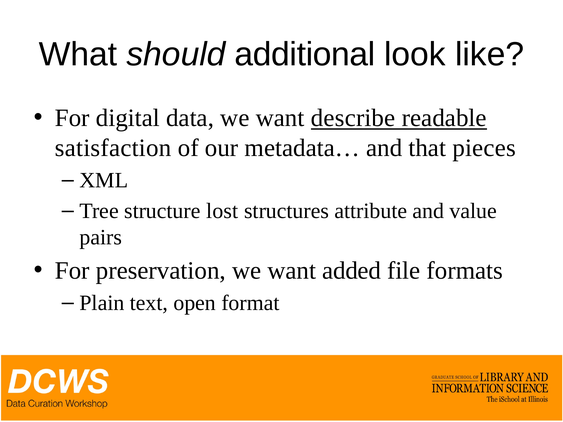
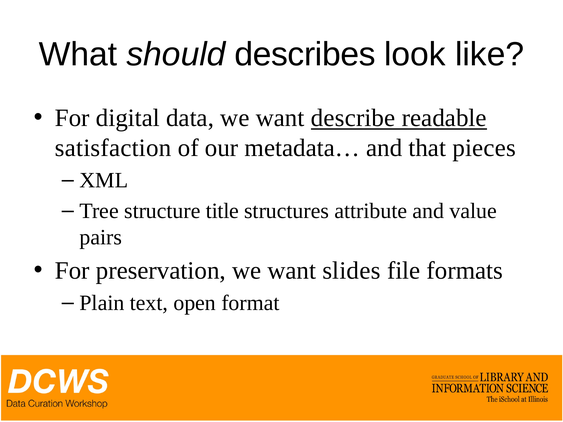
additional: additional -> describes (305, 54)
lost: lost -> title (222, 211)
added: added -> slides (351, 271)
